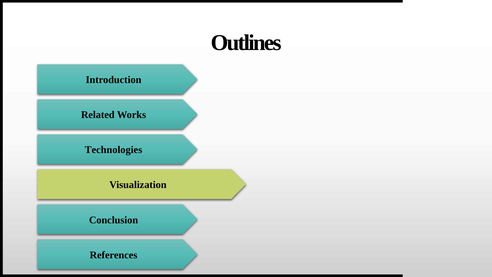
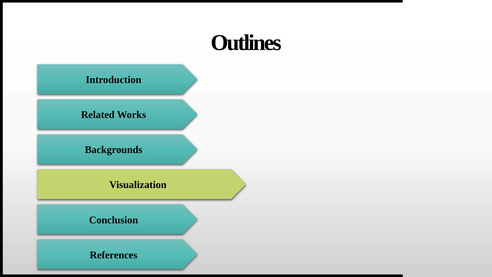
Technologies: Technologies -> Backgrounds (114, 150)
